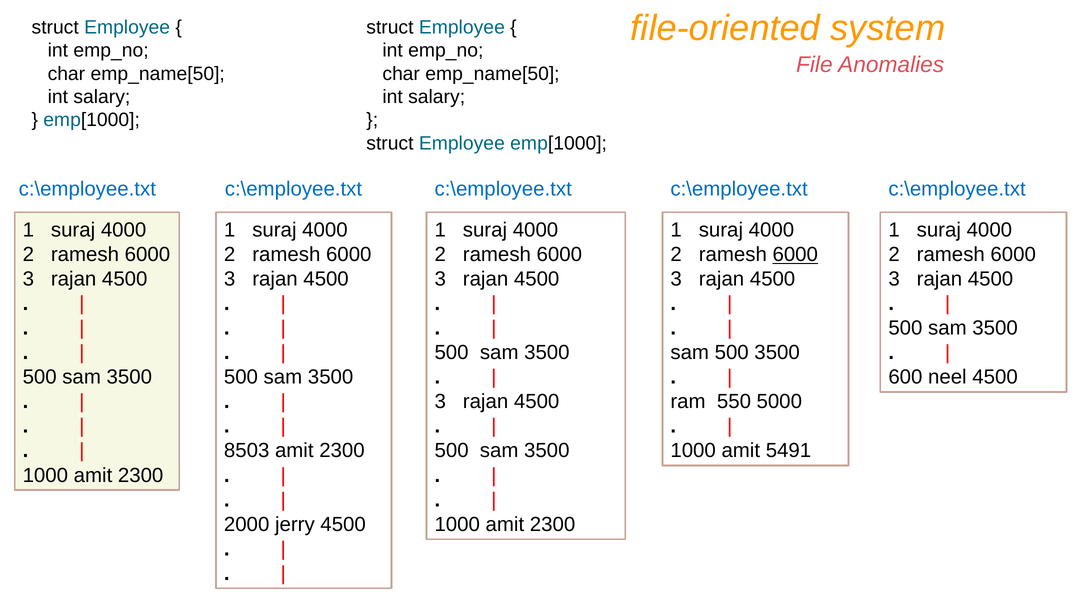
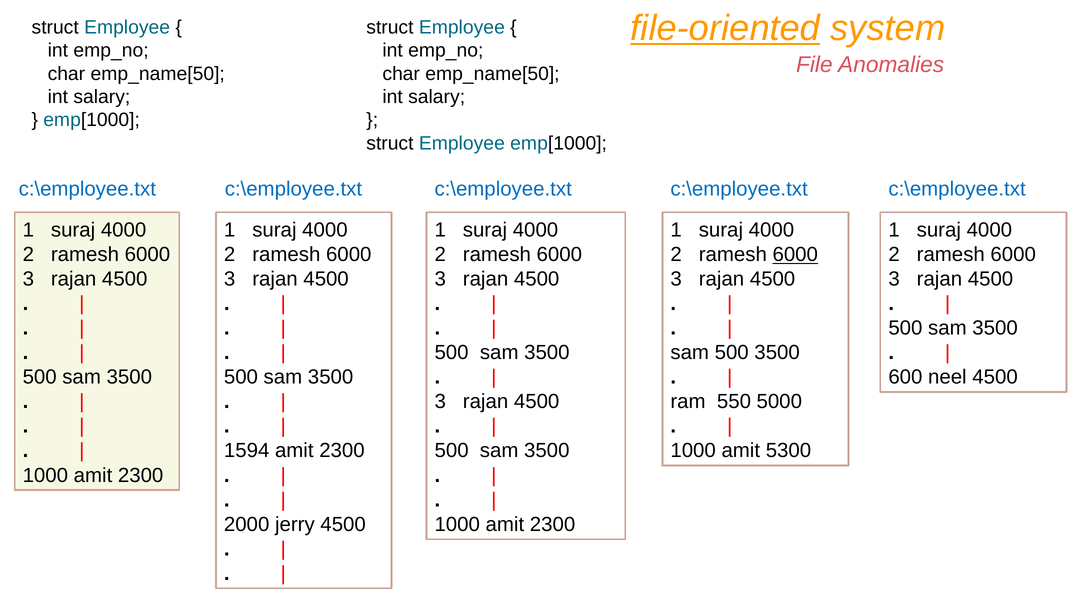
file-oriented underline: none -> present (725, 28)
8503: 8503 -> 1594 (247, 451)
5491: 5491 -> 5300 (788, 451)
